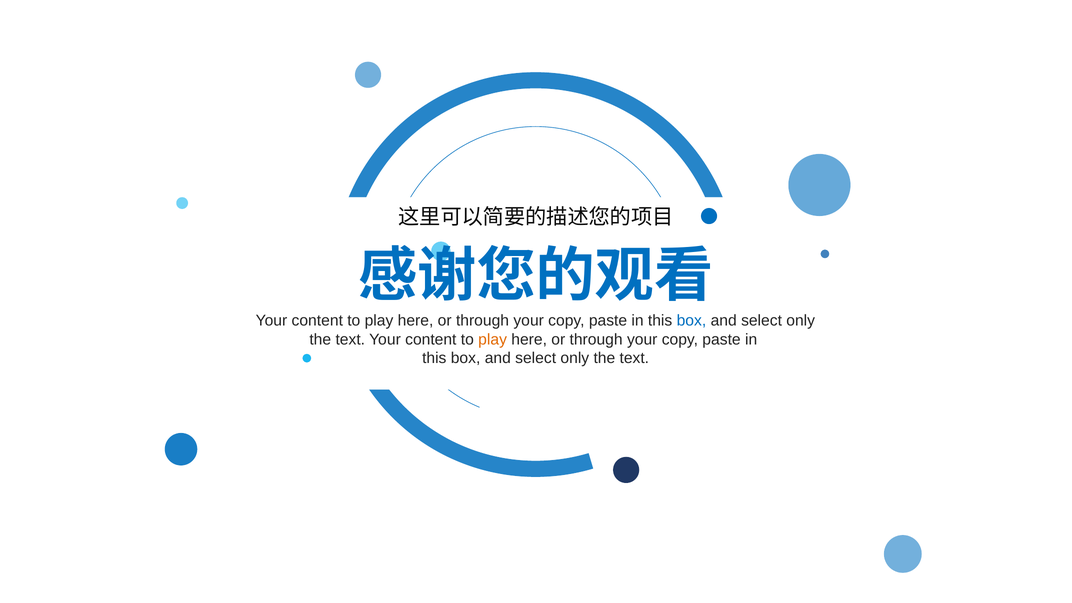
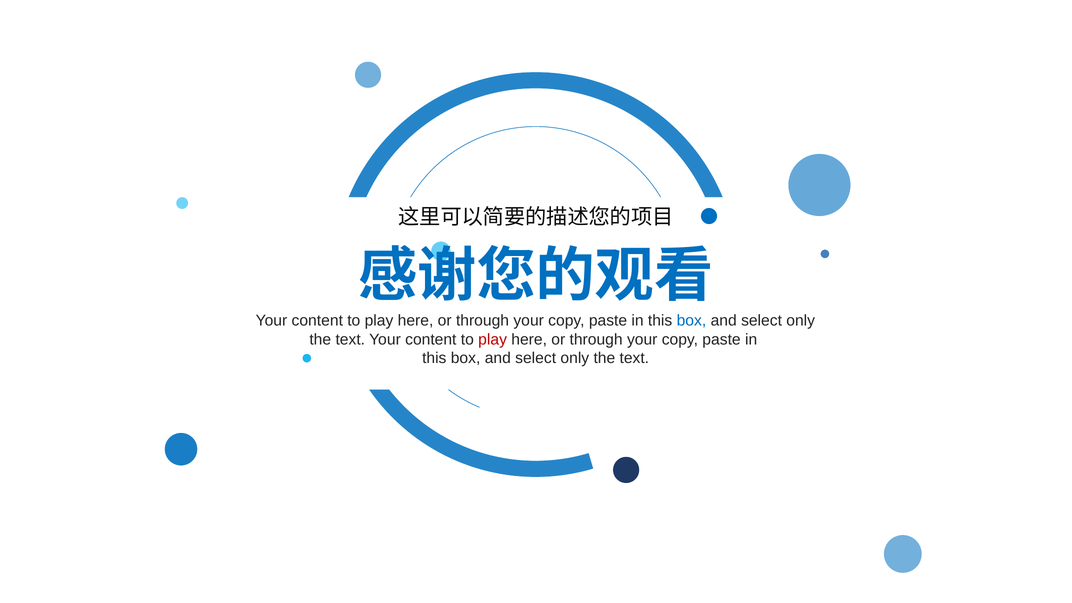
play colour: orange -> red (493, 339)
